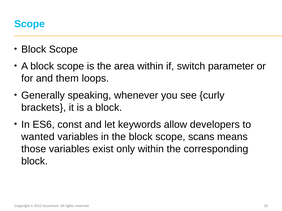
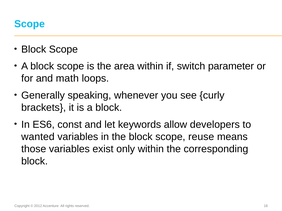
them: them -> math (67, 79)
scans: scans -> reuse (201, 137)
